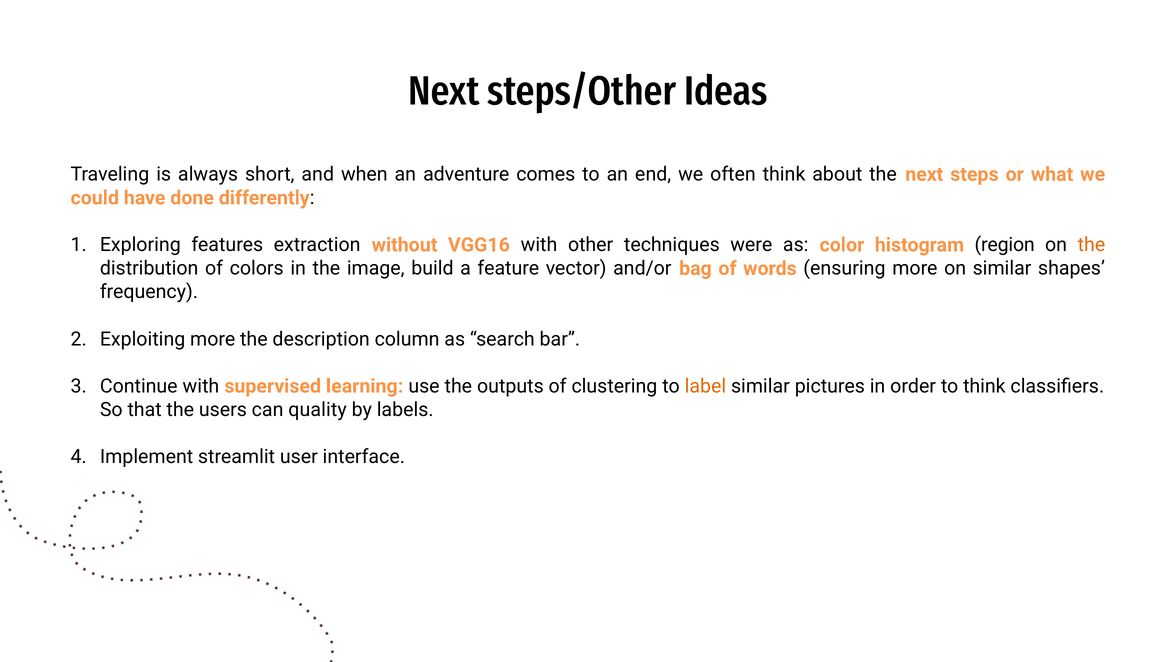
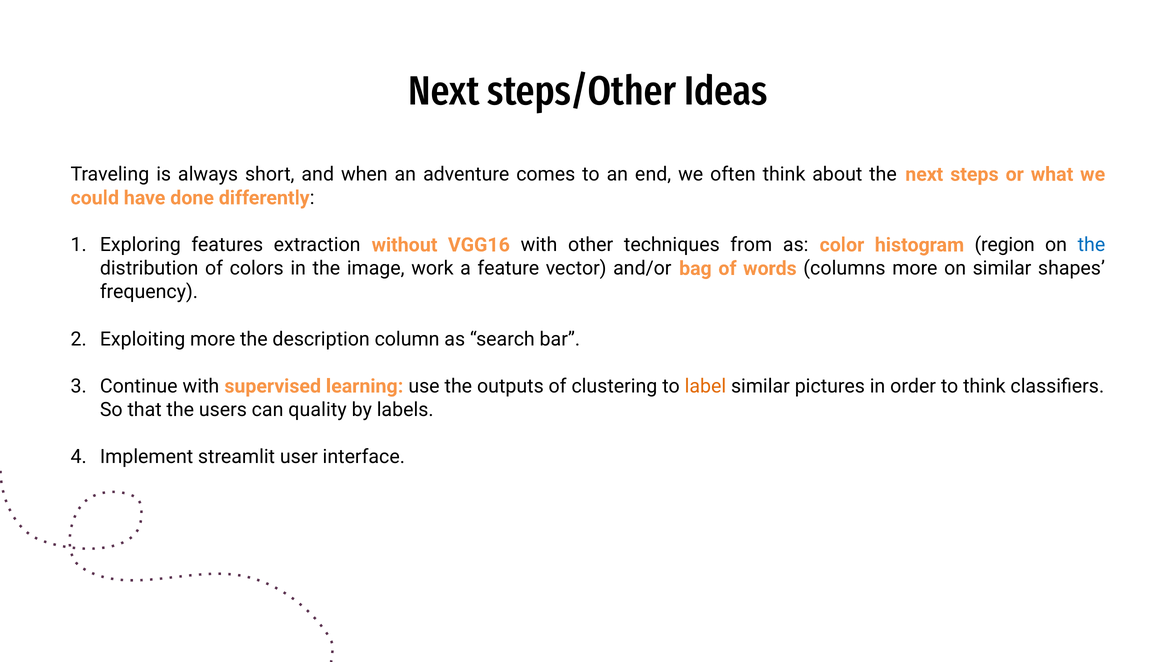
were: were -> from (751, 245)
the colour: orange -> blue (1091, 245)
build: build -> work (432, 268)
ensuring: ensuring -> columns (844, 268)
